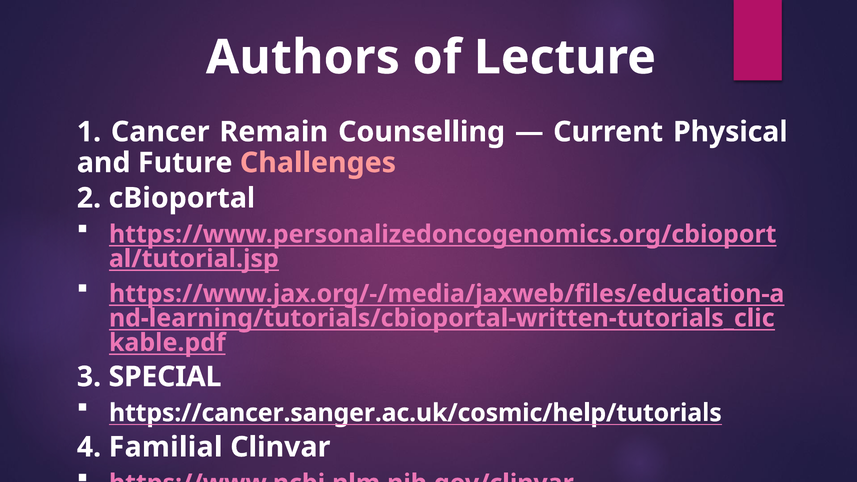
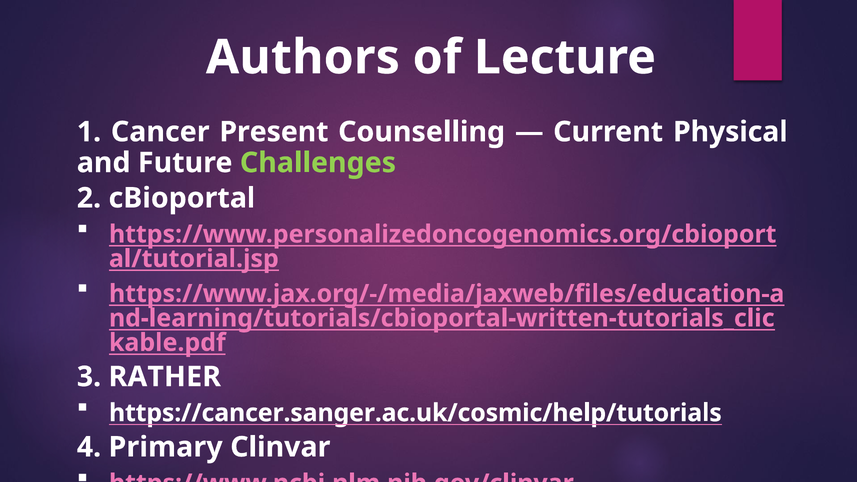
Remain: Remain -> Present (274, 132)
Challenges colour: pink -> light green (318, 163)
SPECIAL: SPECIAL -> RATHER (165, 377)
Familial: Familial -> Primary (166, 447)
